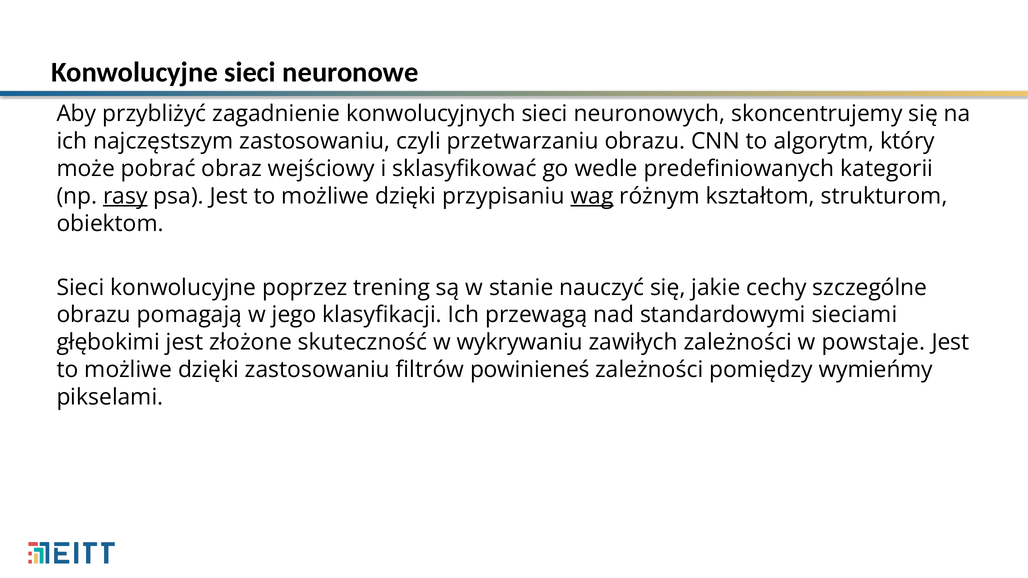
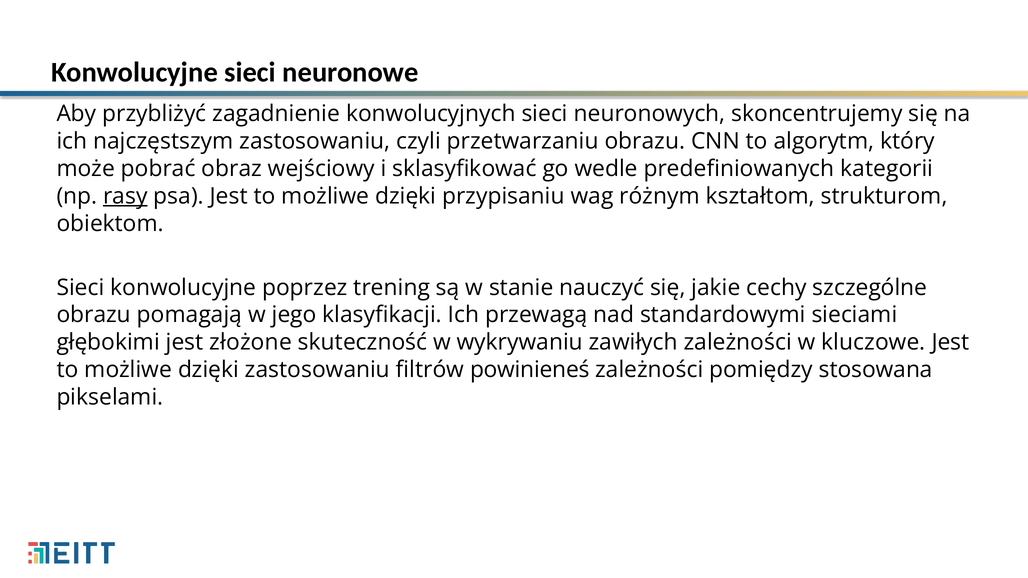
wag underline: present -> none (592, 196)
powstaje: powstaje -> kluczowe (873, 343)
wymieńmy: wymieńmy -> stosowana (876, 370)
